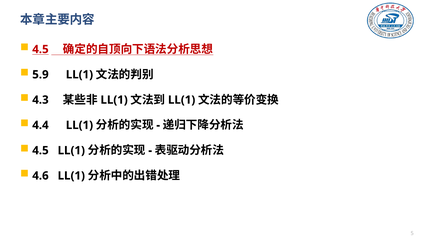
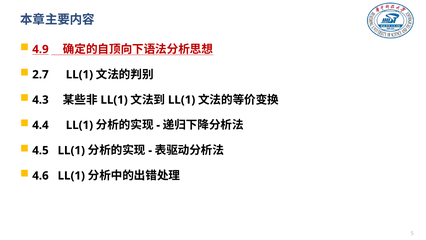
4.5: 4.5 -> 4.9 (40, 49)
5.9: 5.9 -> 2.7 (40, 74)
